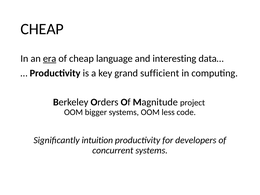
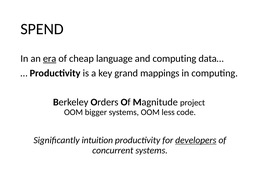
CHEAP: CHEAP -> SPEND (42, 29)
and interesting: interesting -> computing (174, 59)
sufficient: sufficient -> mappings (160, 73)
developers underline: none -> present (196, 140)
